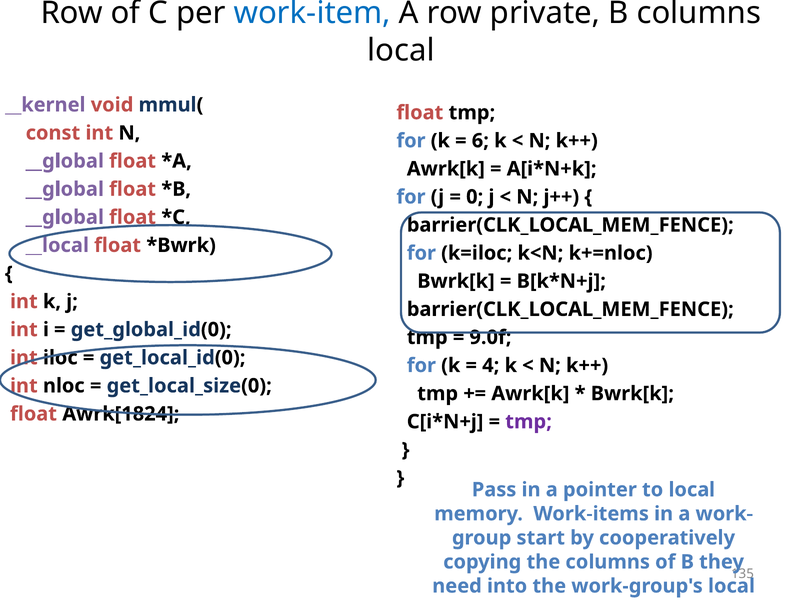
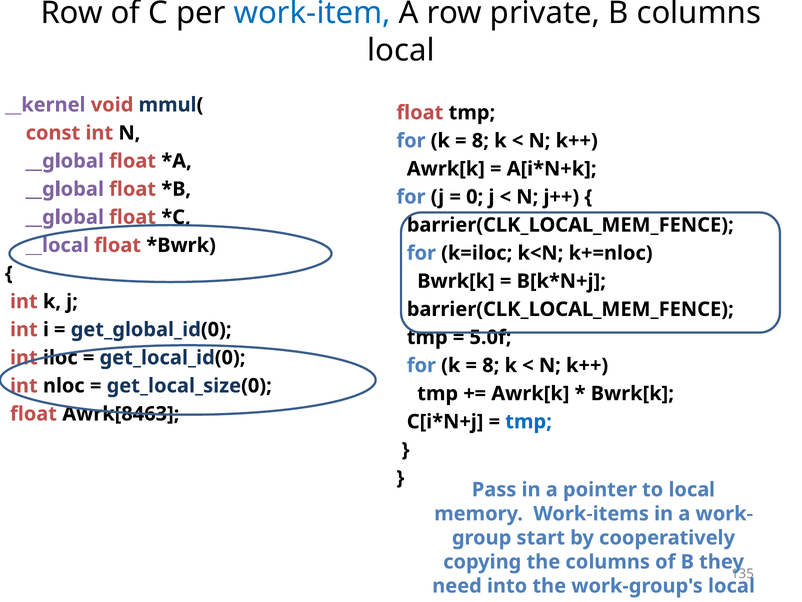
6: 6 -> 8 (480, 141)
9.0f: 9.0f -> 5.0f (490, 337)
4: 4 -> 8 (491, 365)
Awrk[1824: Awrk[1824 -> Awrk[8463 (121, 414)
tmp colour: purple -> blue (529, 421)
